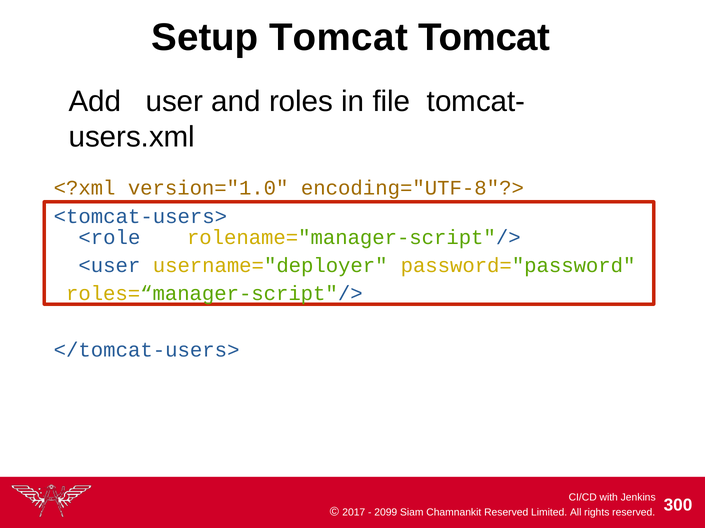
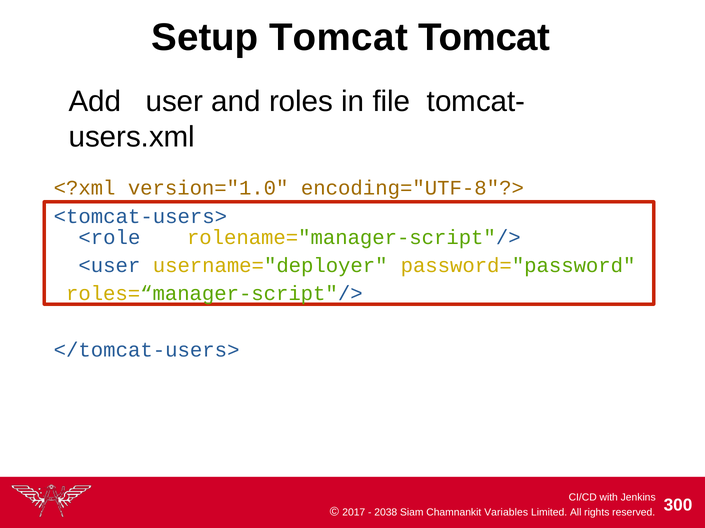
2099: 2099 -> 2038 (386, 513)
Chamnankit Reserved: Reserved -> Variables (506, 513)
